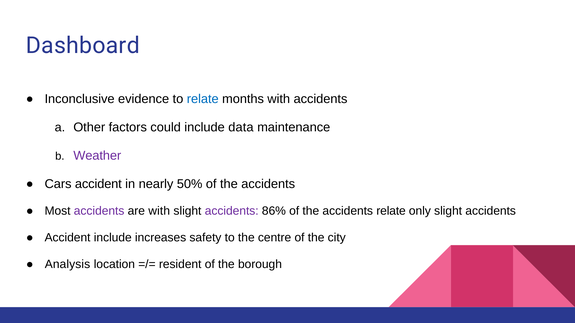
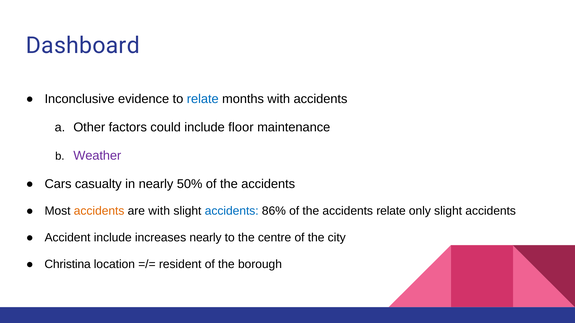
data: data -> floor (241, 127)
Cars accident: accident -> casualty (98, 184)
accidents colour: purple -> orange (99, 211)
accidents colour: purple -> blue (232, 211)
increases safety: safety -> nearly (205, 238)
Analysis: Analysis -> Christina (68, 264)
